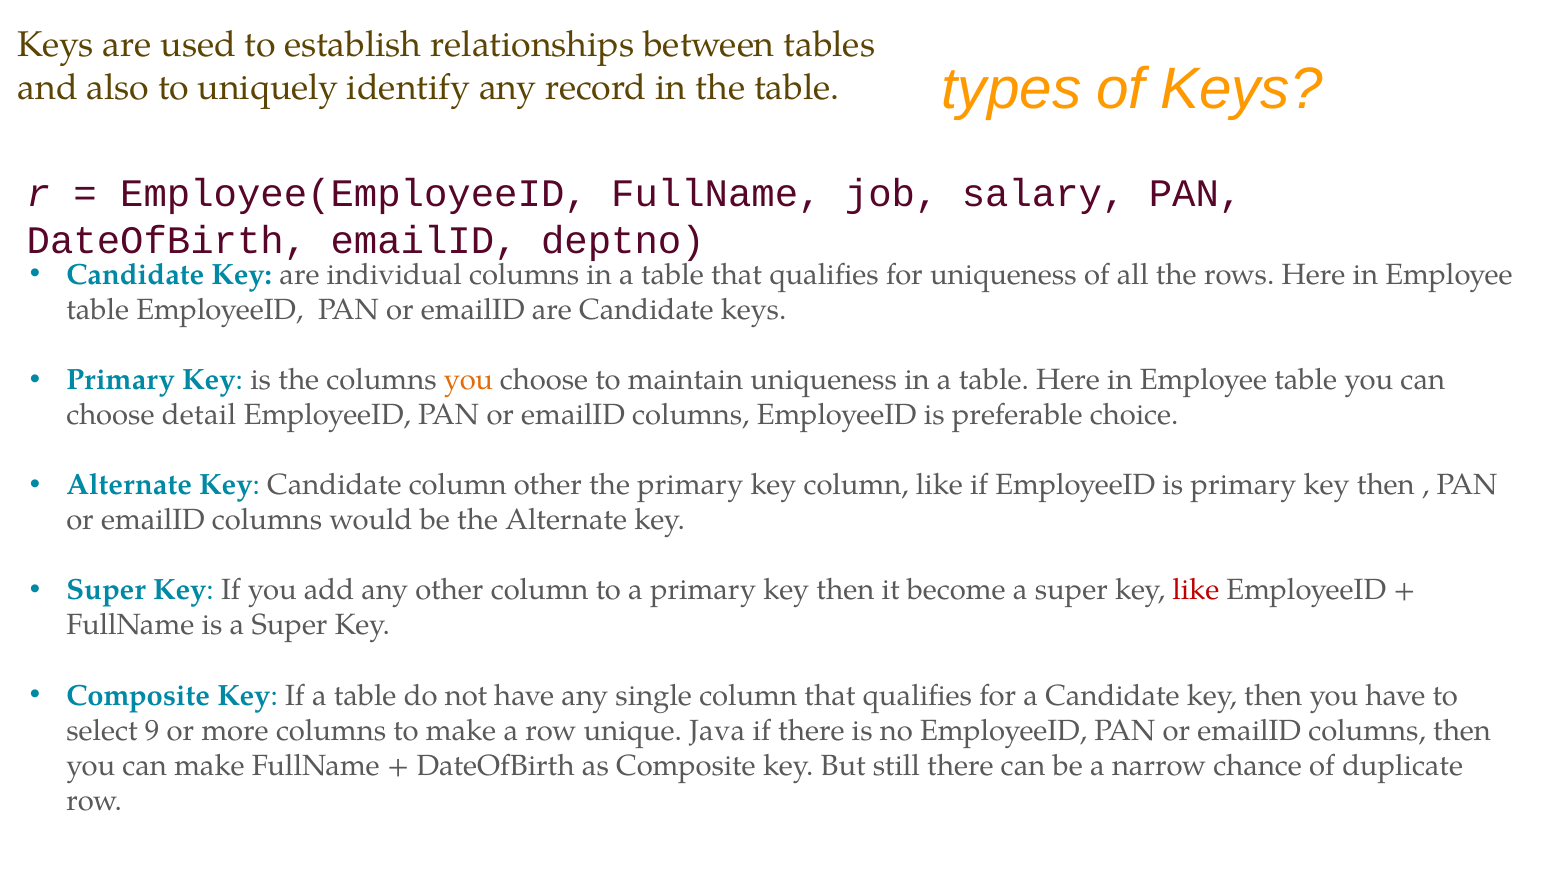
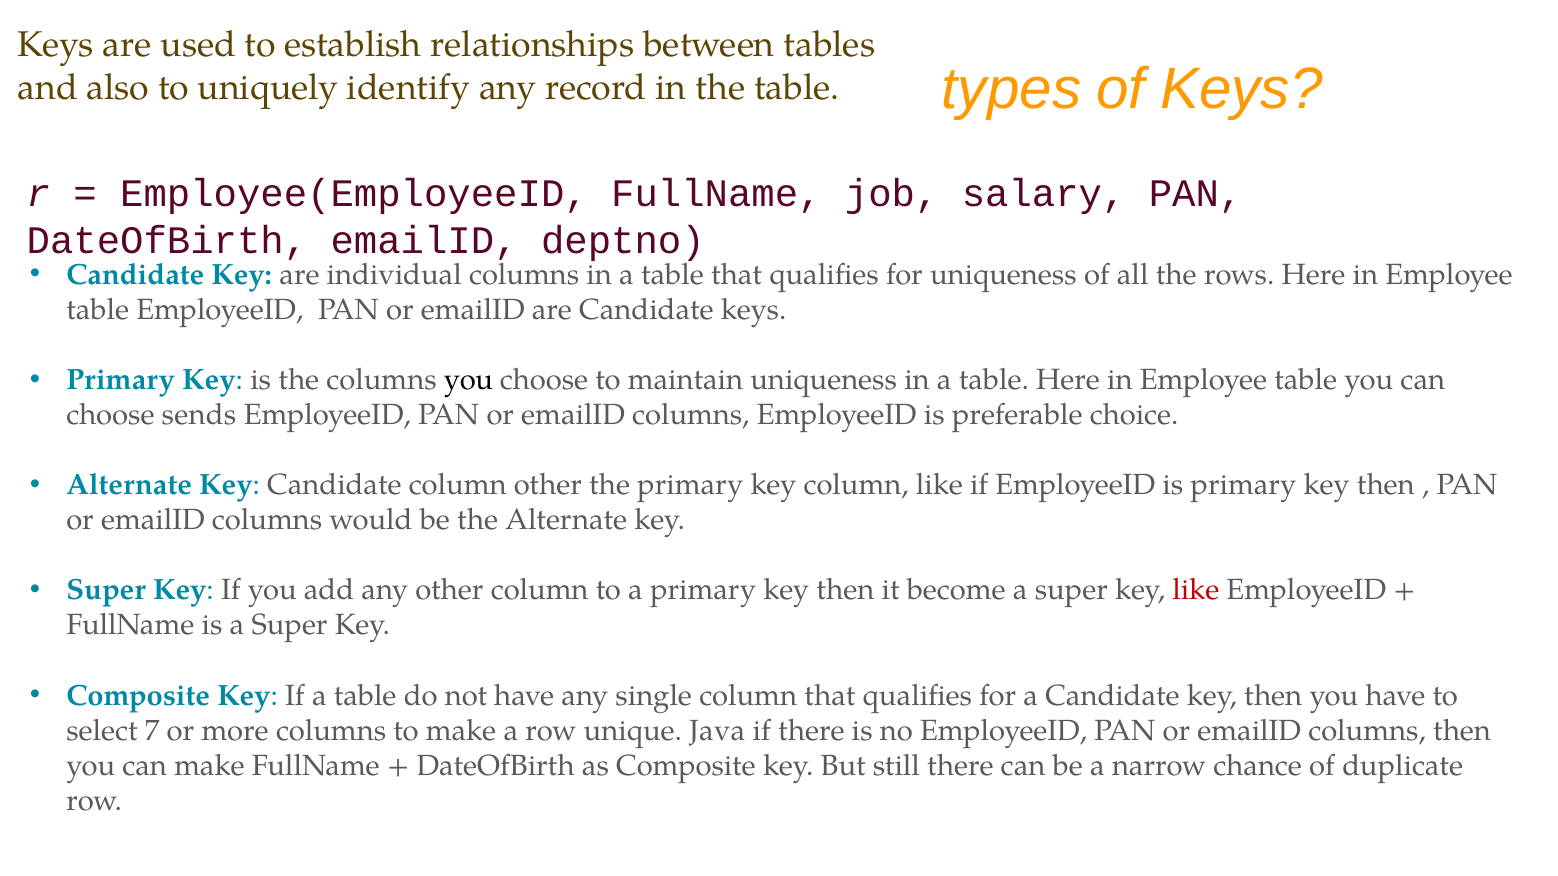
you colour: orange -> black (468, 380)
detail: detail -> sends (199, 415)
9: 9 -> 7 (152, 731)
